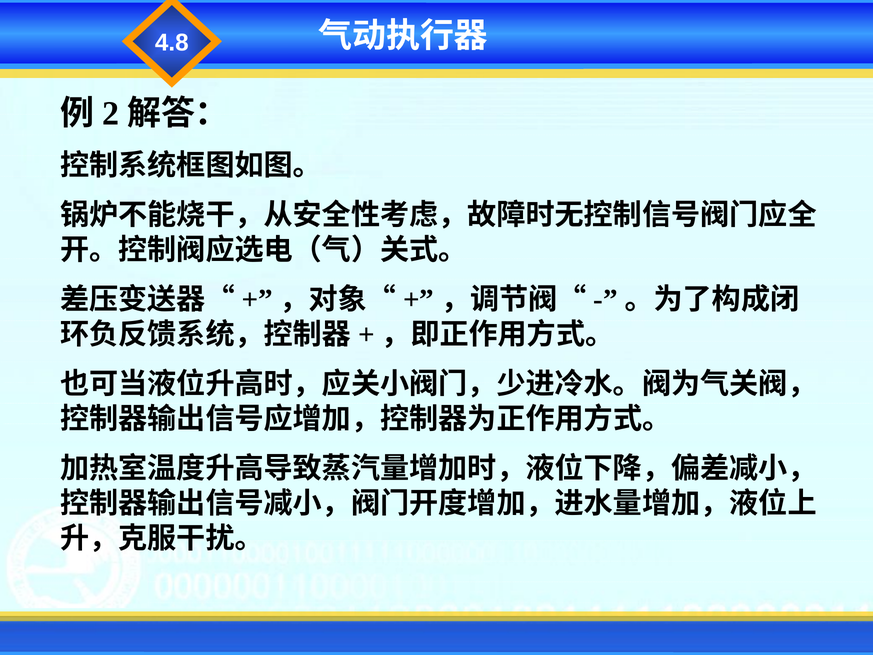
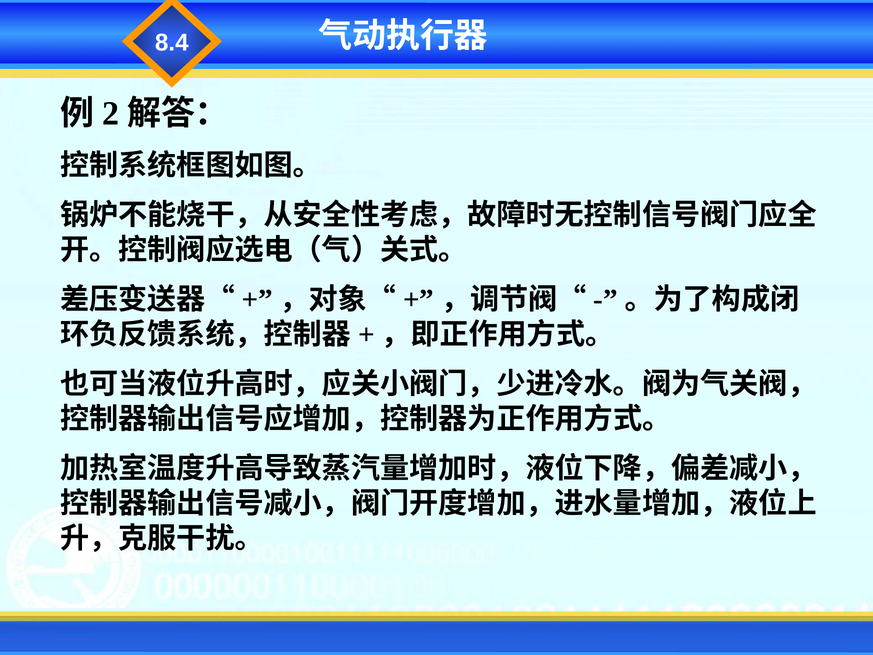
4.8: 4.8 -> 8.4 (172, 43)
